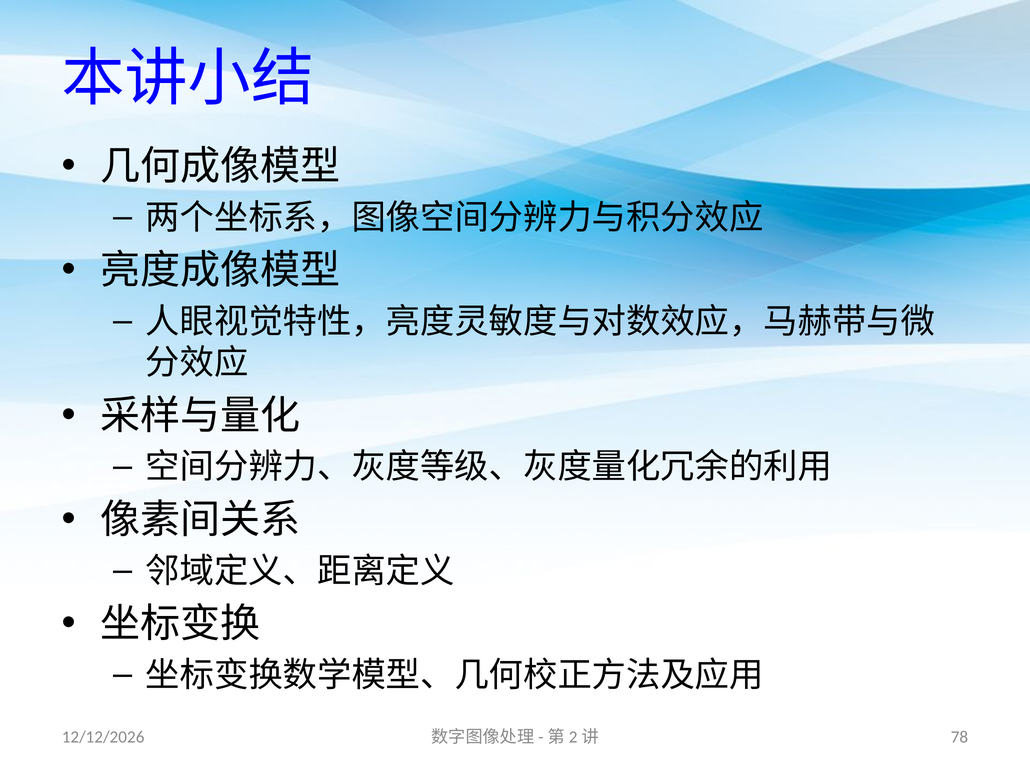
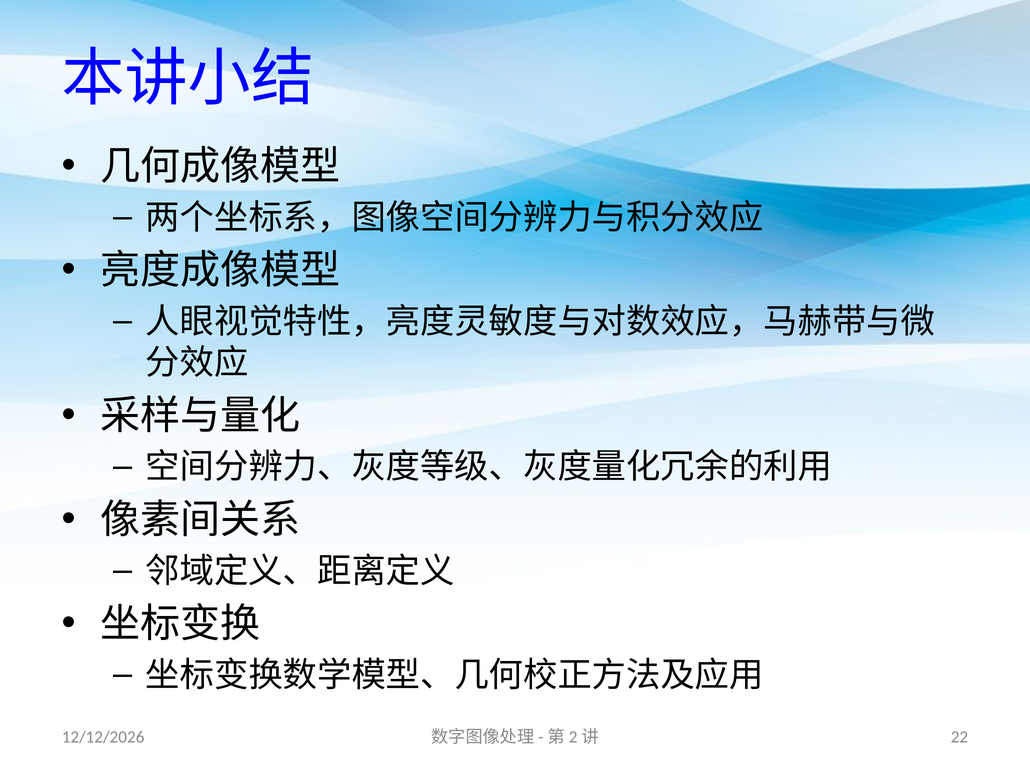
78: 78 -> 22 (960, 738)
